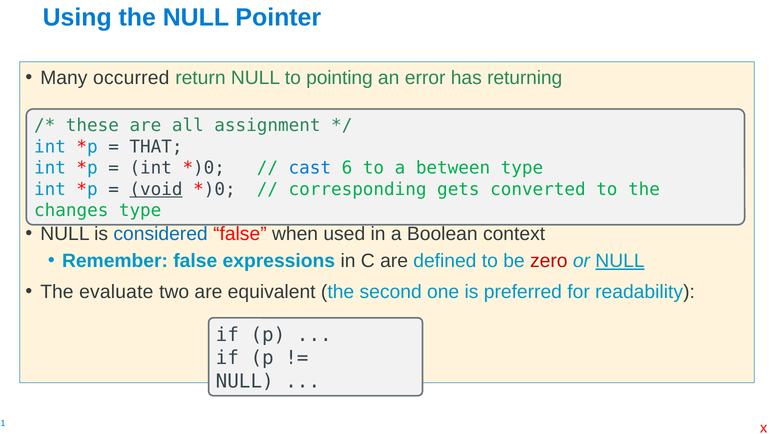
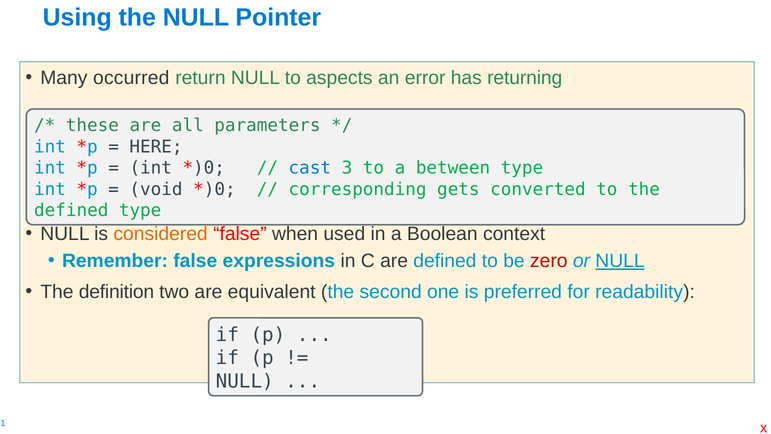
pointing: pointing -> aspects (339, 78)
assignment: assignment -> parameters (267, 126)
THAT: THAT -> HERE (156, 147)
6: 6 -> 3 (347, 168)
void underline: present -> none (156, 189)
changes: changes -> defined (71, 210)
considered colour: blue -> orange (161, 234)
evaluate: evaluate -> definition (116, 292)
